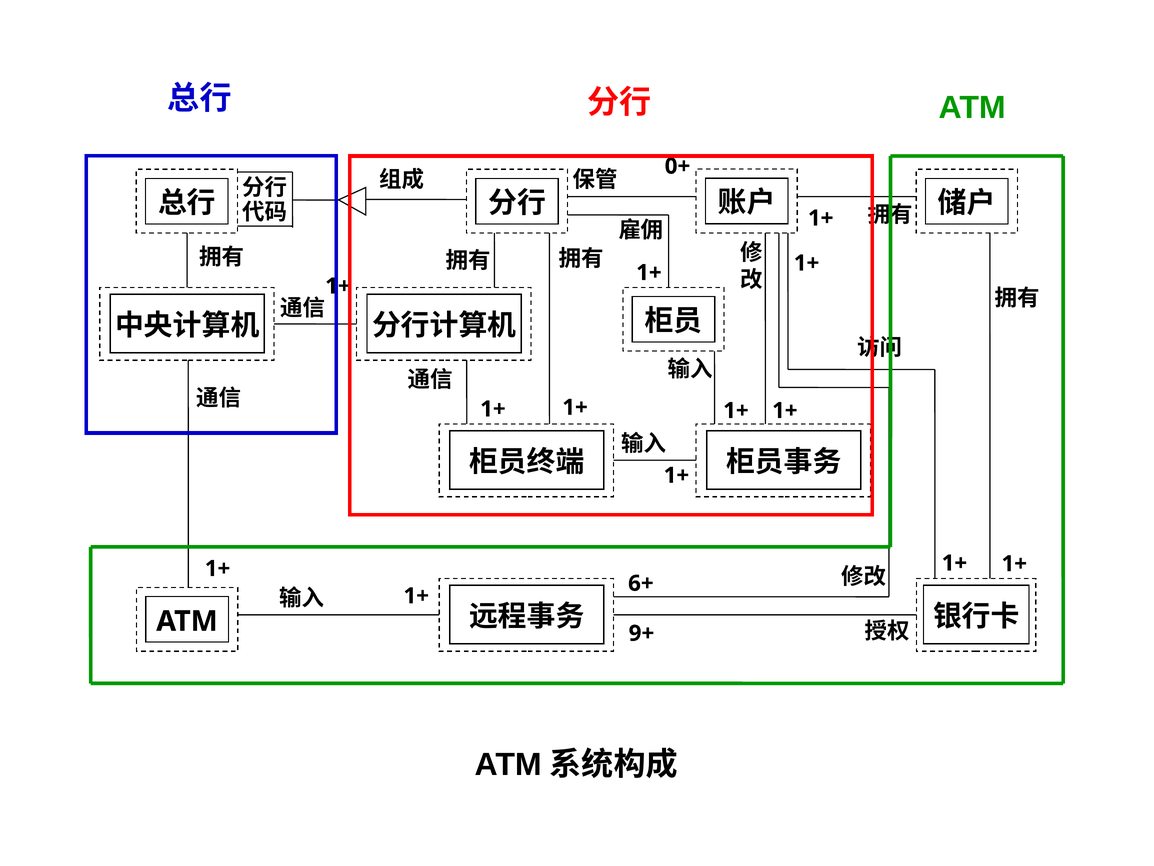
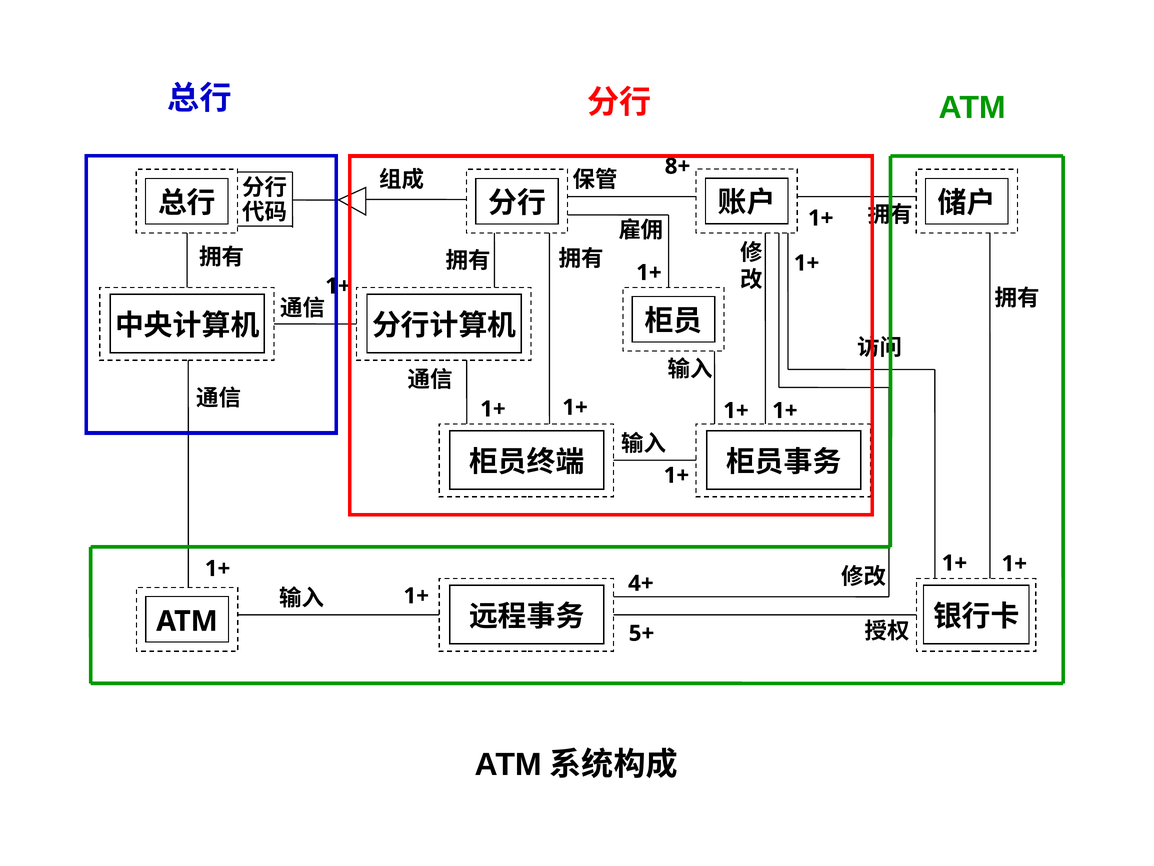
0+: 0+ -> 8+ (677, 166)
6+: 6+ -> 4+ (641, 583)
9+: 9+ -> 5+ (641, 633)
